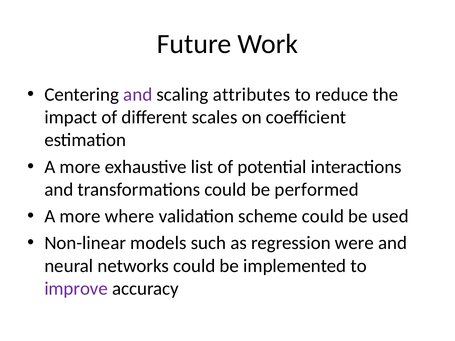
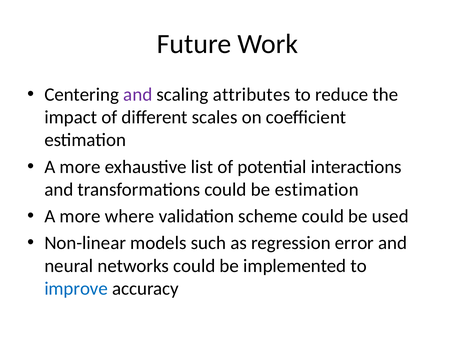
be performed: performed -> estimation (317, 190)
were: were -> error (354, 243)
improve colour: purple -> blue (76, 289)
